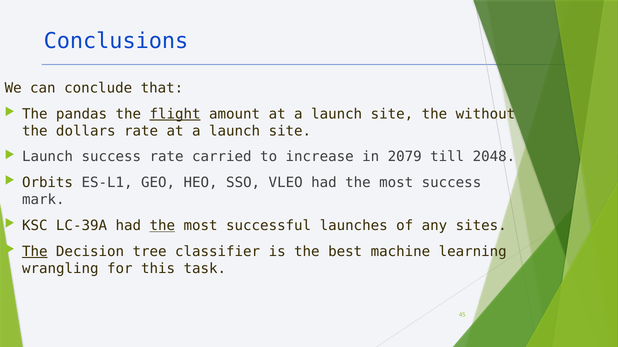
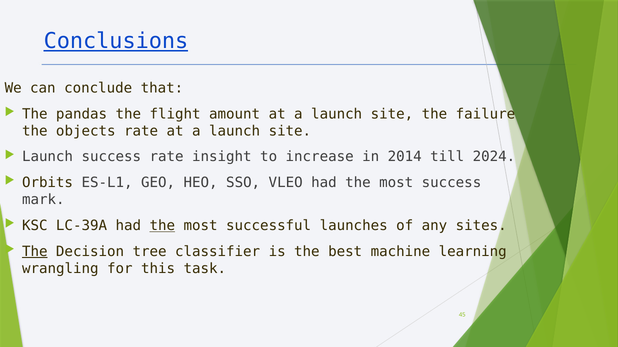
Conclusions underline: none -> present (116, 41)
flight underline: present -> none (175, 114)
without: without -> failure (485, 114)
dollars: dollars -> objects (86, 131)
carried: carried -> insight (222, 157)
2079: 2079 -> 2014 (405, 157)
2048: 2048 -> 2024 (494, 157)
